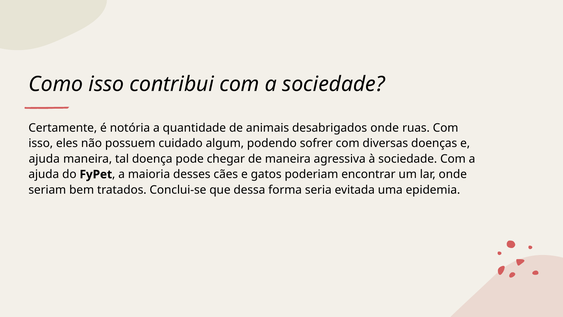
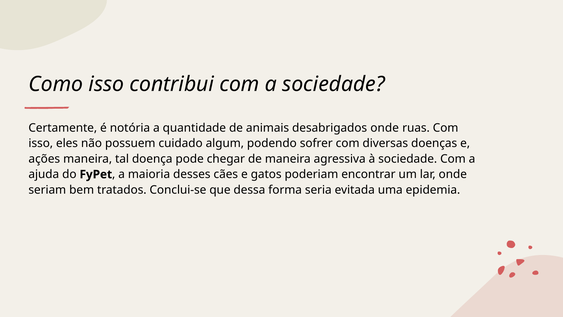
ajuda: ajuda -> ações (44, 159)
